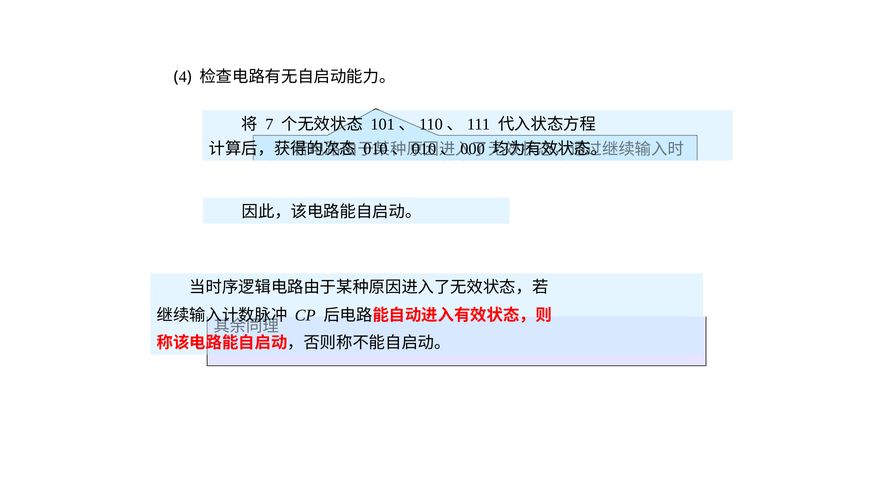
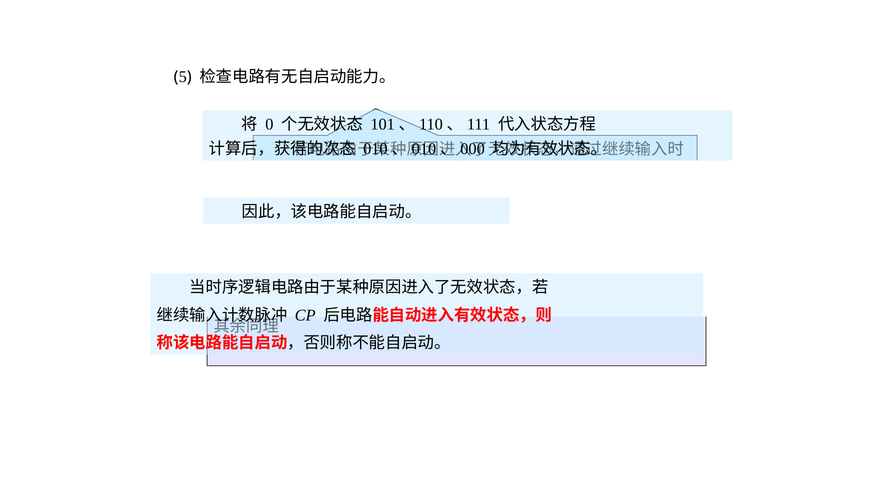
4: 4 -> 5 (183, 77)
7: 7 -> 0 (269, 124)
